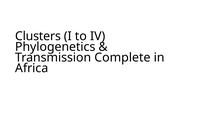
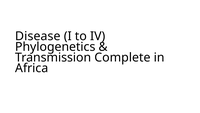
Clusters: Clusters -> Disease (38, 36)
